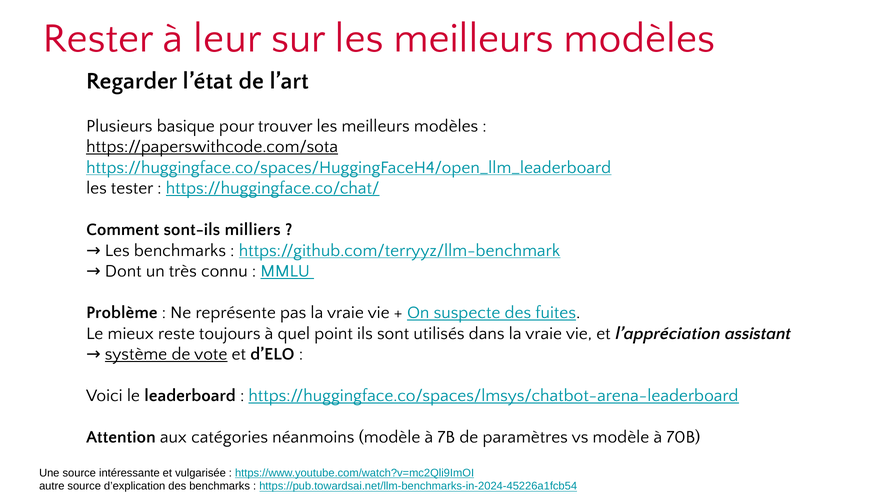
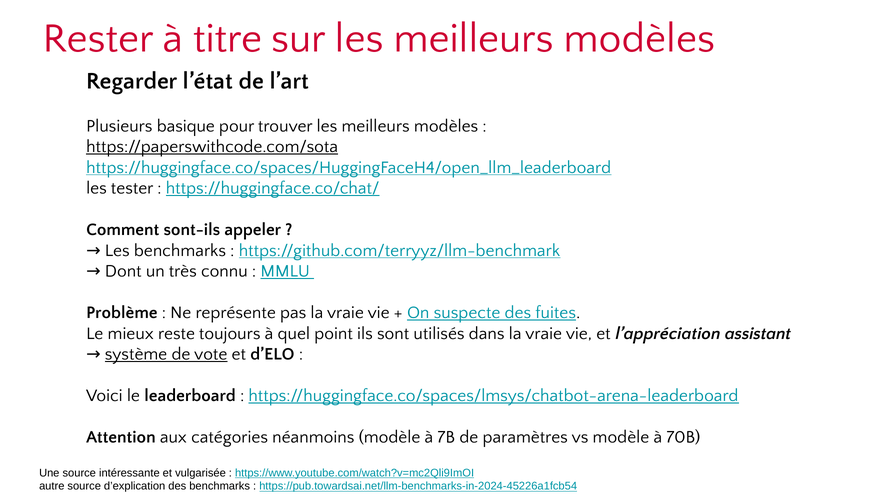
leur: leur -> titre (228, 38)
milliers: milliers -> appeler (253, 230)
